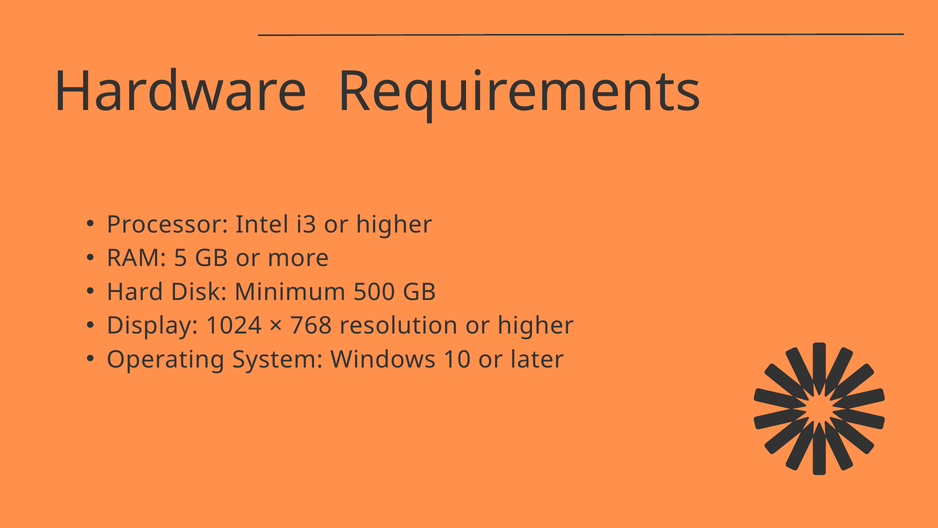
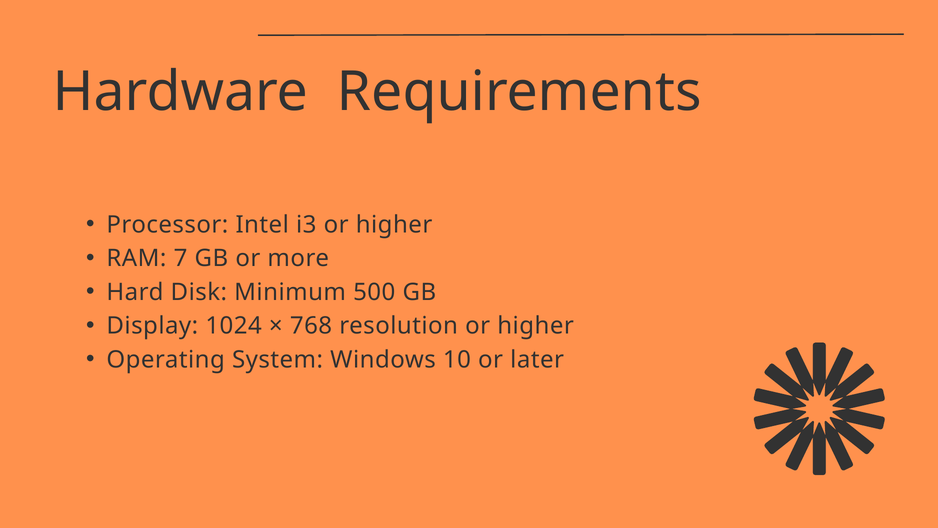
5: 5 -> 7 (181, 258)
